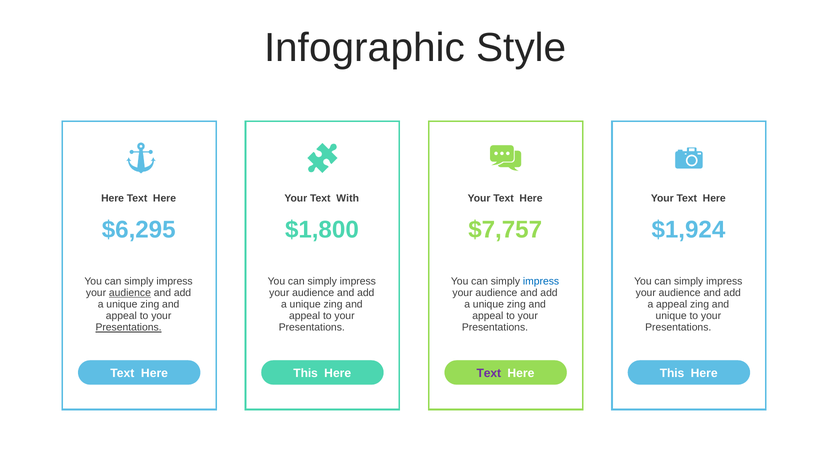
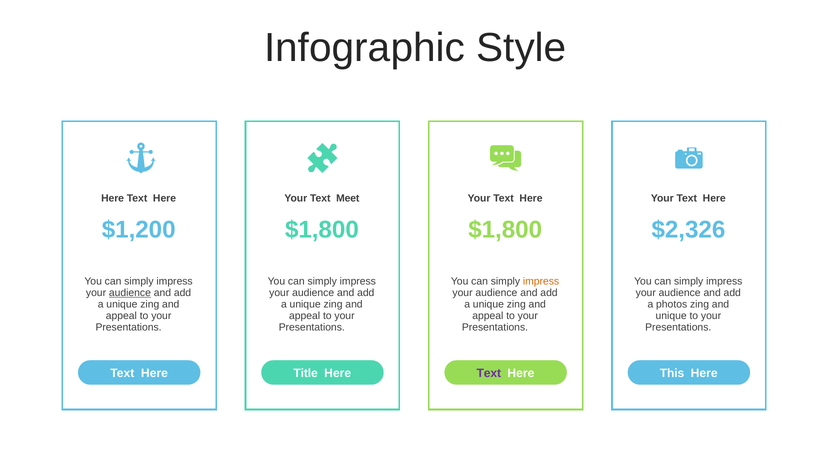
With: With -> Meet (348, 198)
$6,295: $6,295 -> $1,200 (139, 230)
$7,757: $7,757 -> $1,800 (505, 230)
$1,924: $1,924 -> $2,326 (688, 230)
impress colour: blue -> orange (541, 281)
a appeal: appeal -> photos (672, 305)
Presentations underline: present -> none (129, 328)
This: This -> Title (306, 374)
